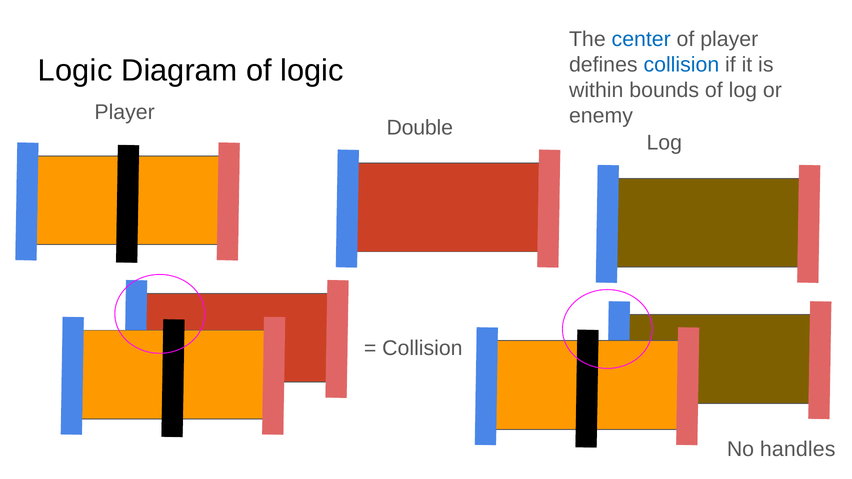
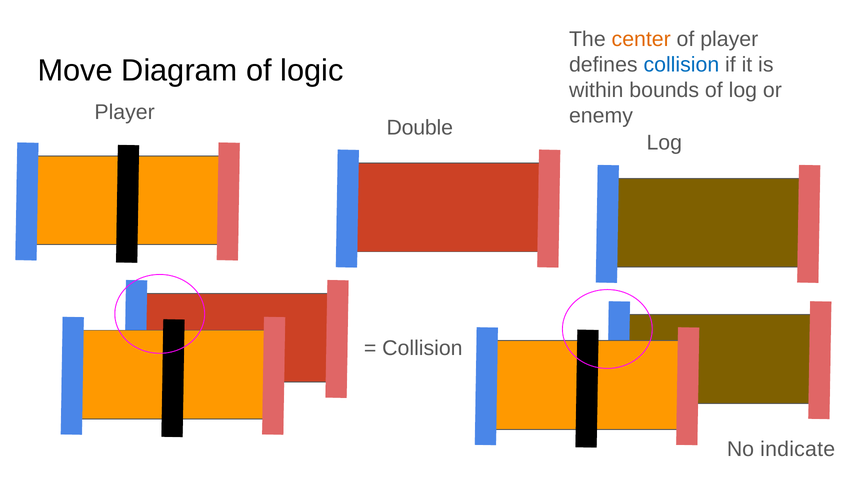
center colour: blue -> orange (641, 39)
Logic: Logic -> Move (75, 71)
handles: handles -> indicate (798, 450)
